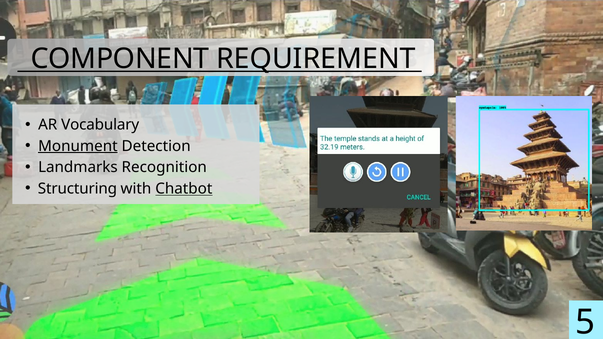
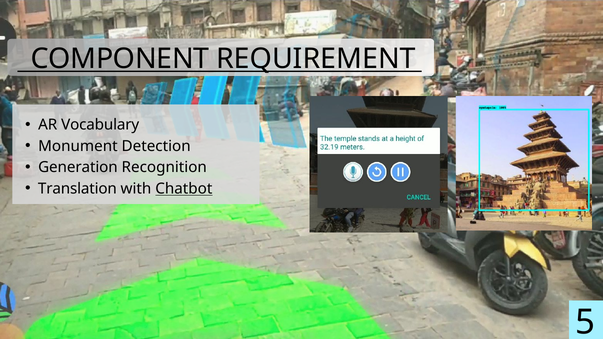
Monument underline: present -> none (78, 146)
Landmarks: Landmarks -> Generation (78, 168)
Structuring: Structuring -> Translation (77, 189)
